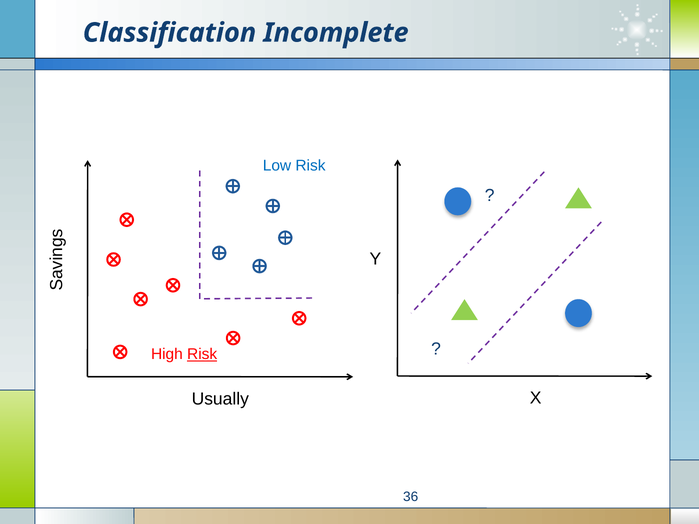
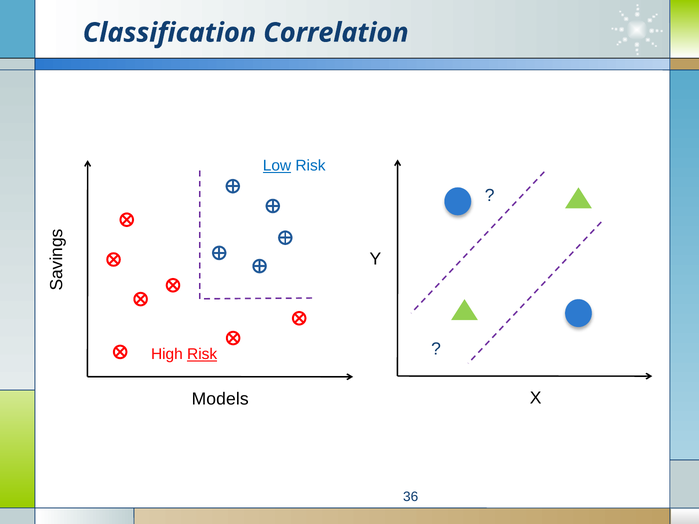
Incomplete: Incomplete -> Correlation (336, 33)
Low underline: none -> present (277, 166)
Usually: Usually -> Models (220, 399)
